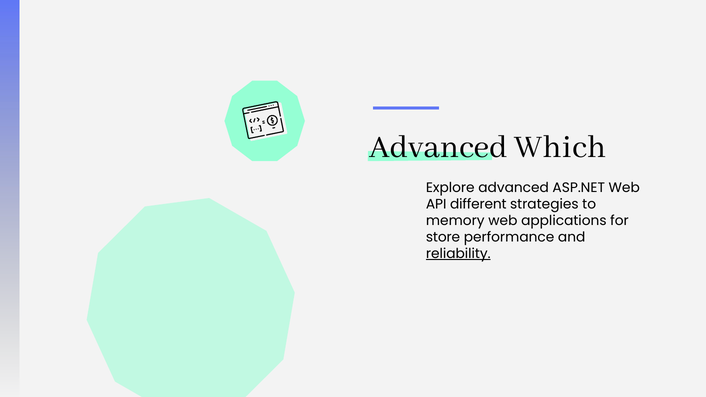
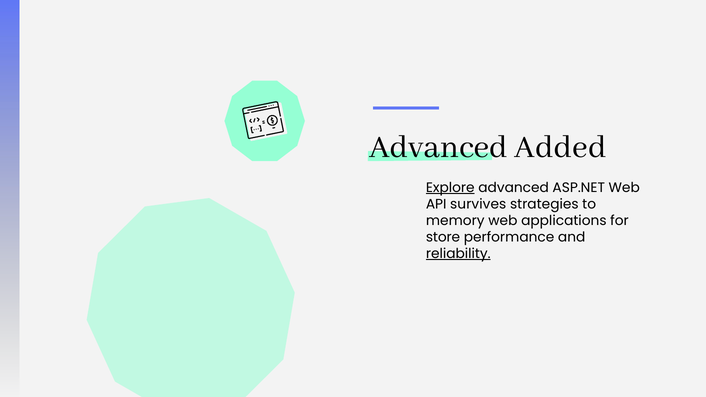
Which: Which -> Added (560, 146)
Explore underline: none -> present (450, 188)
different: different -> survives (478, 204)
